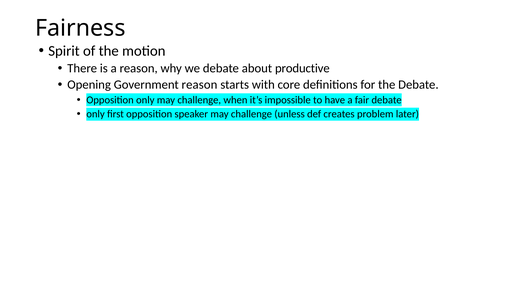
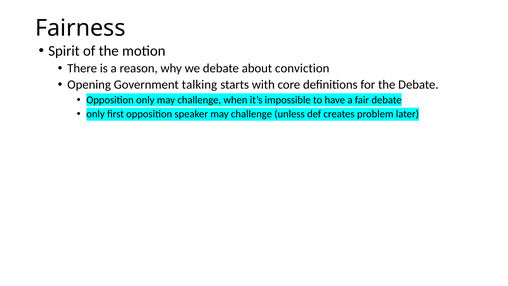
productive: productive -> conviction (302, 68)
Government reason: reason -> talking (199, 85)
